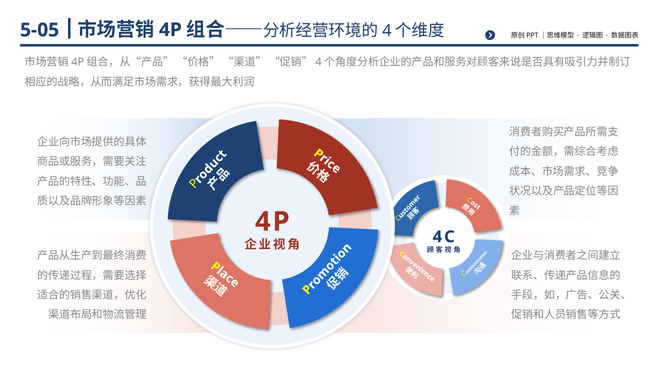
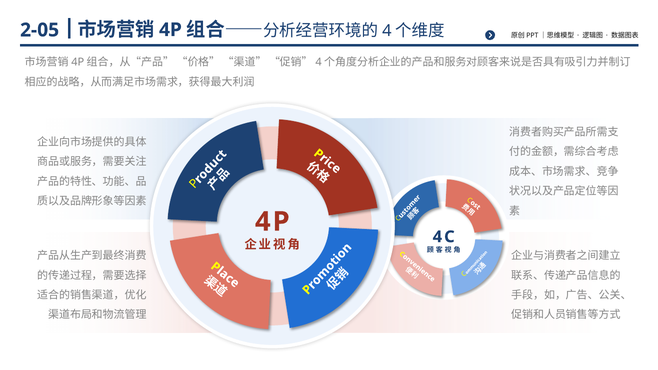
5-05: 5-05 -> 2-05 (40, 30)
